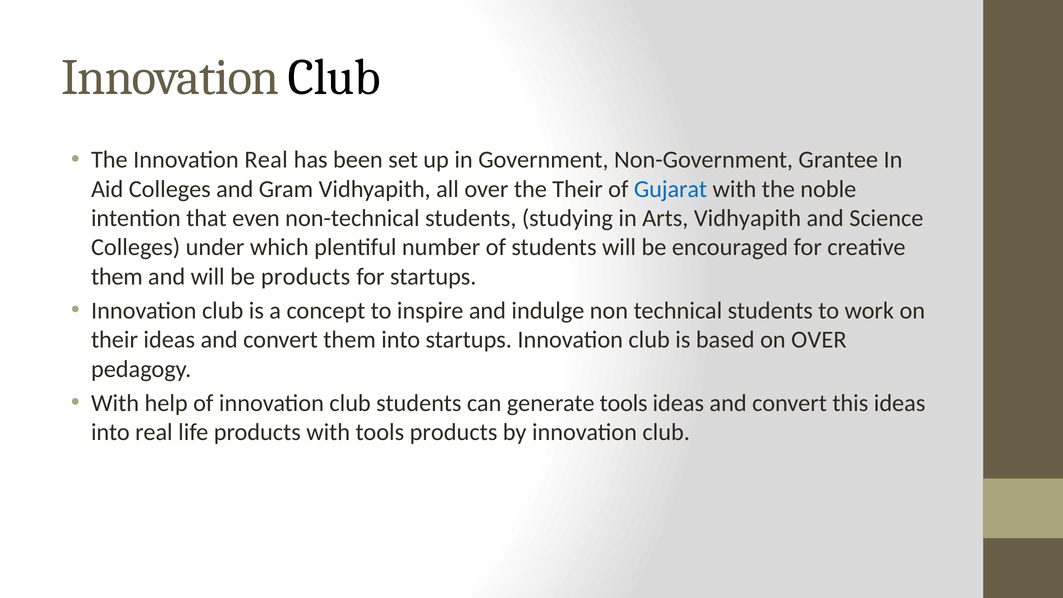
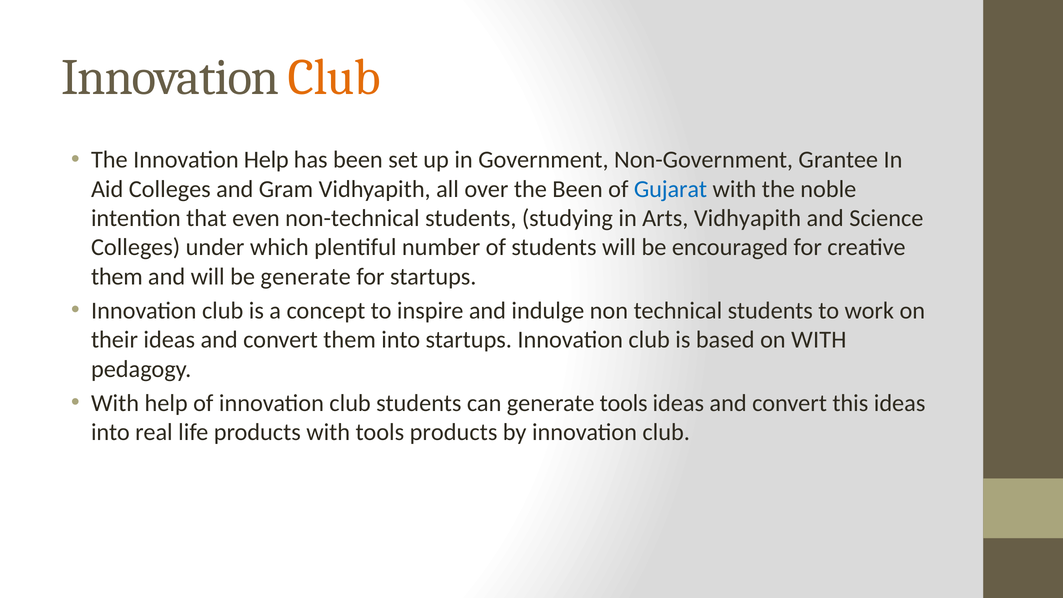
Club colour: black -> orange (334, 77)
Innovation Real: Real -> Help (266, 160)
the Their: Their -> Been (577, 189)
be products: products -> generate (306, 277)
on OVER: OVER -> WITH (819, 340)
